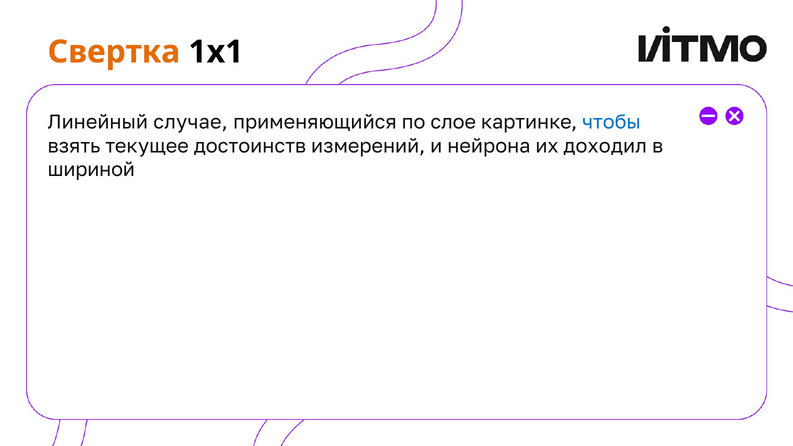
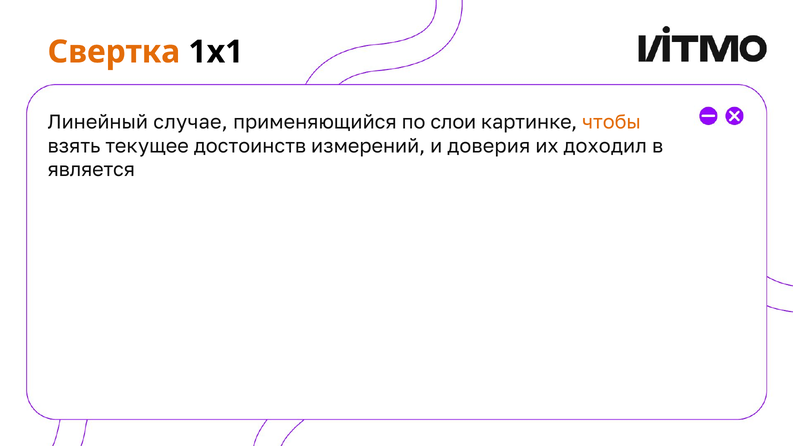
слое: слое -> слои (453, 122)
чтобы colour: blue -> orange (611, 122)
нейрона: нейрона -> доверия (489, 146)
шириной: шириной -> является (91, 170)
